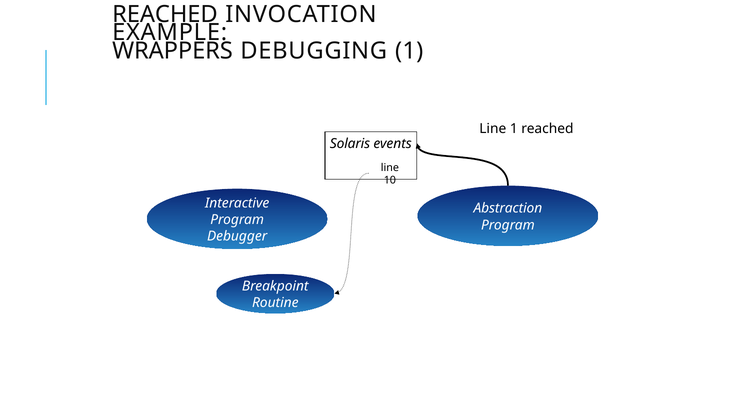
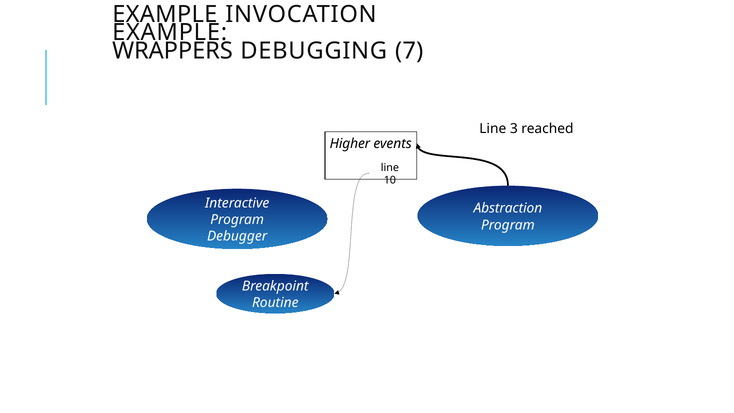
REACHED: REACHED -> EXAMPLE (165, 14)
DEBUGGING 1: 1 -> 7 (409, 51)
Line 1: 1 -> 3 (514, 129)
Solaris: Solaris -> Higher (350, 144)
